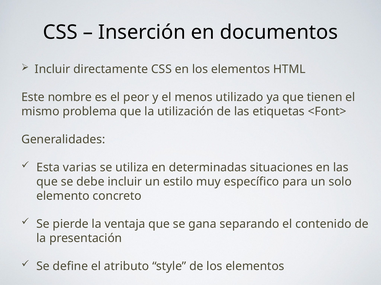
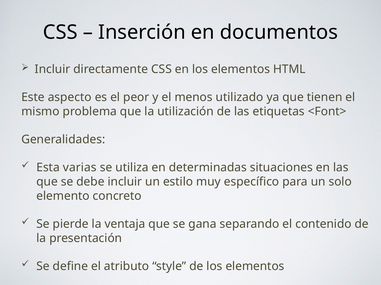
nombre: nombre -> aspecto (70, 97)
